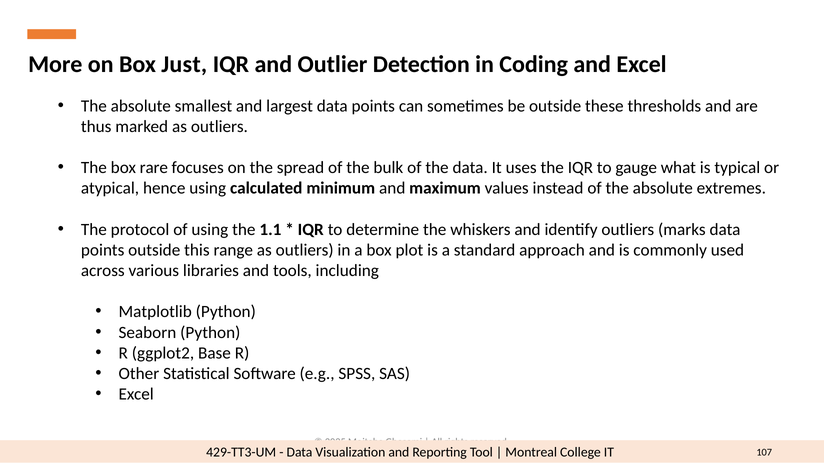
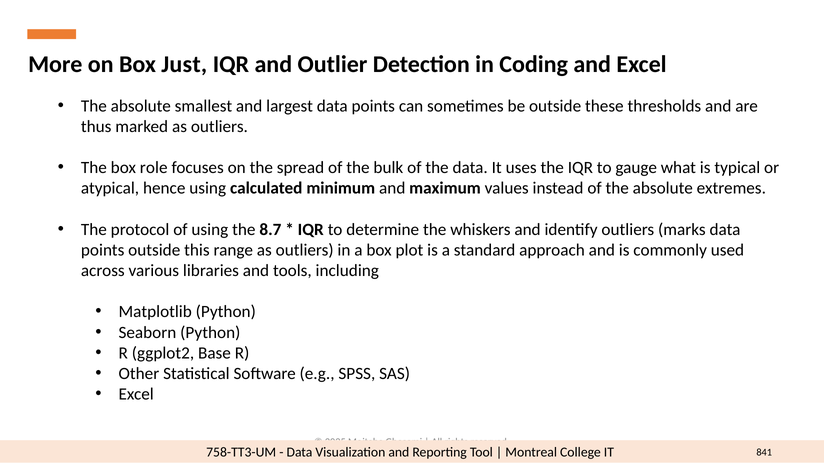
rare: rare -> role (154, 168)
1.1: 1.1 -> 8.7 (270, 230)
429-TT3-UM: 429-TT3-UM -> 758-TT3-UM (241, 453)
107: 107 -> 841 (764, 453)
